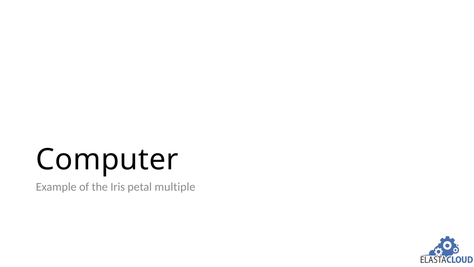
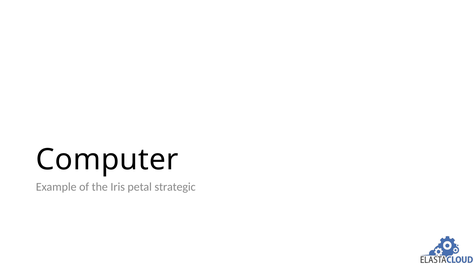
multiple: multiple -> strategic (175, 187)
